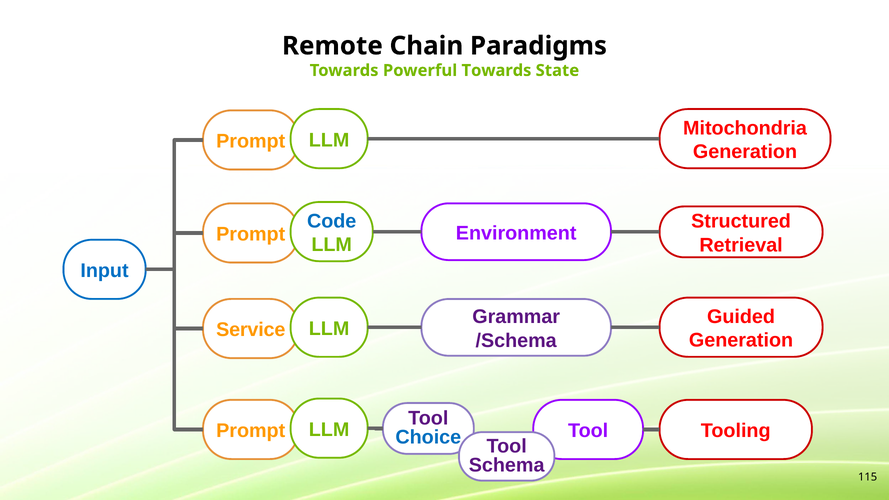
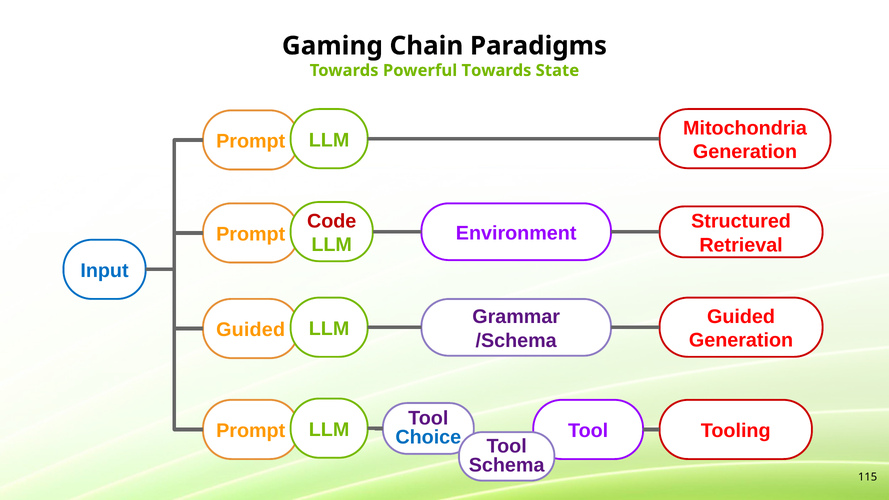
Remote: Remote -> Gaming (332, 46)
Code colour: blue -> red (332, 221)
Service: Service -> Guided (251, 330)
